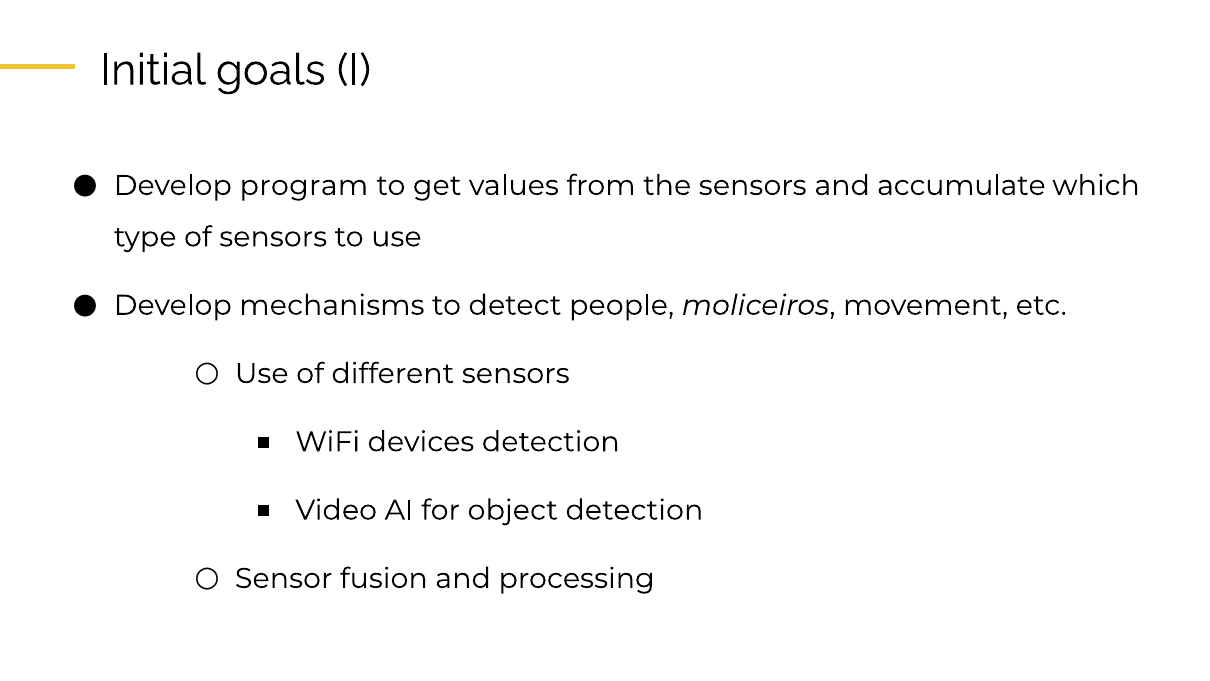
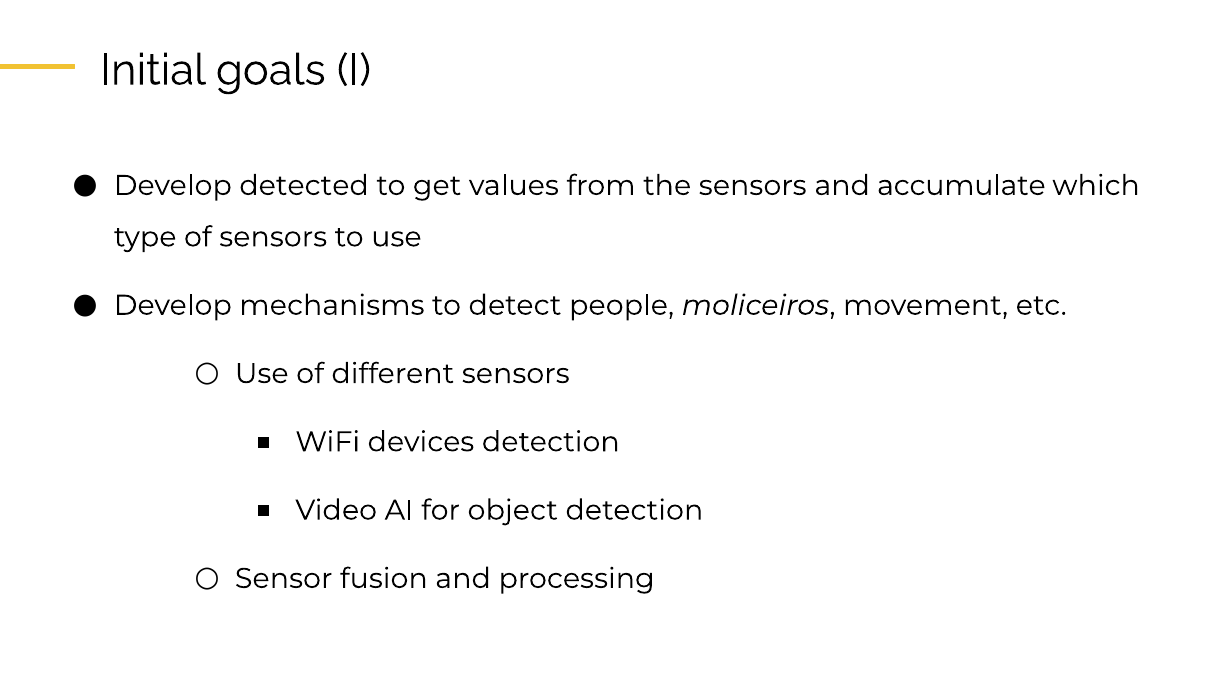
program: program -> detected (304, 185)
